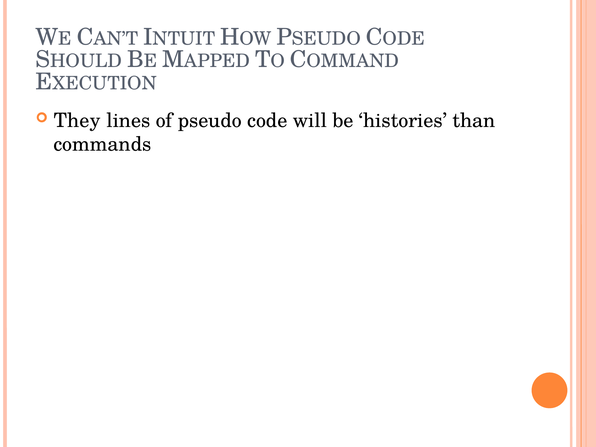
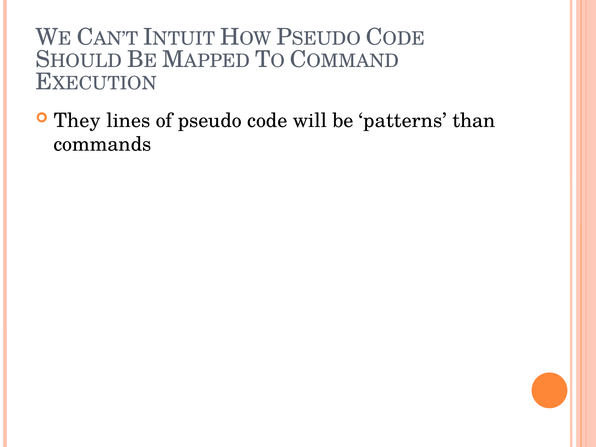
histories: histories -> patterns (403, 121)
